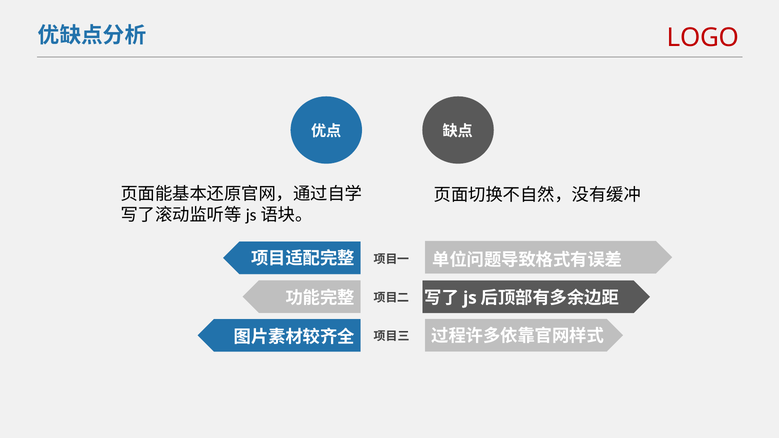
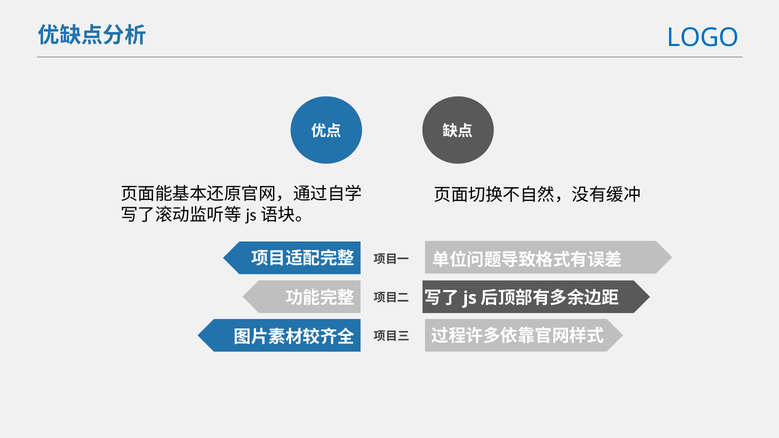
LOGO colour: red -> blue (703, 38)
